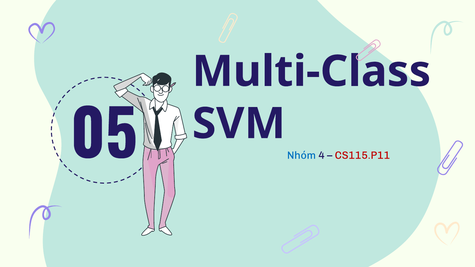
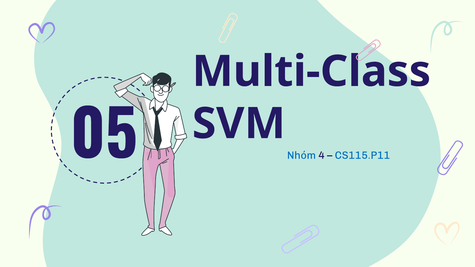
CS115.P11 colour: red -> blue (362, 155)
